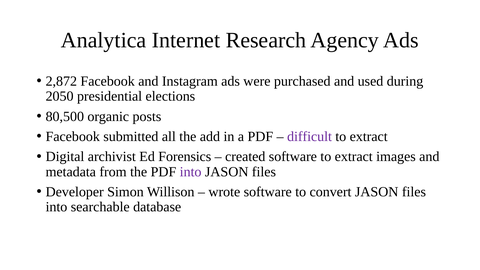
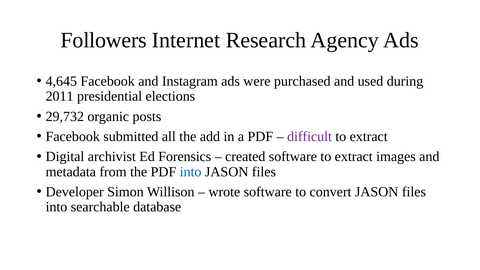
Analytica: Analytica -> Followers (104, 40)
2,872: 2,872 -> 4,645 (61, 81)
2050: 2050 -> 2011 (60, 96)
80,500: 80,500 -> 29,732 (65, 116)
into colour: purple -> blue (191, 172)
